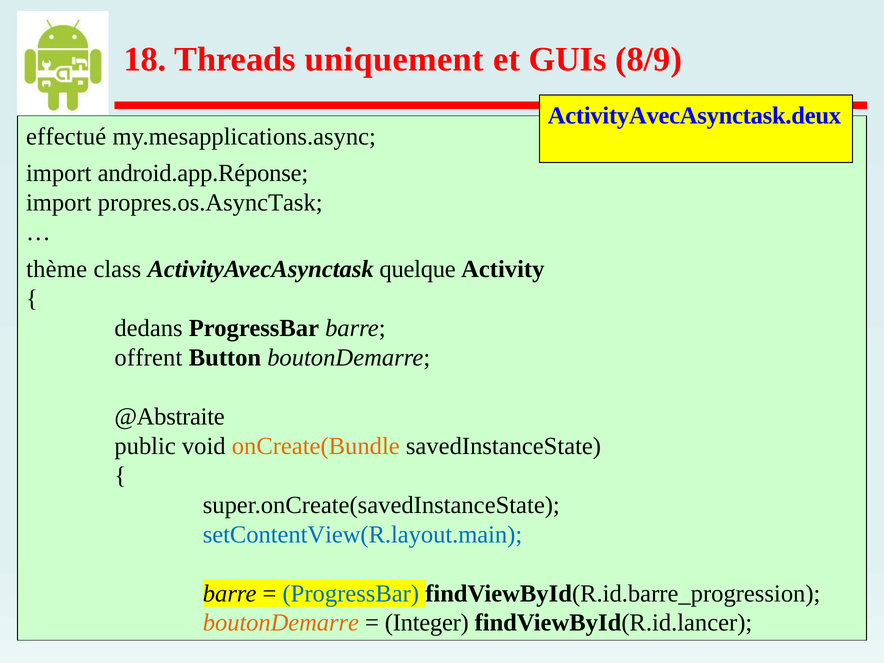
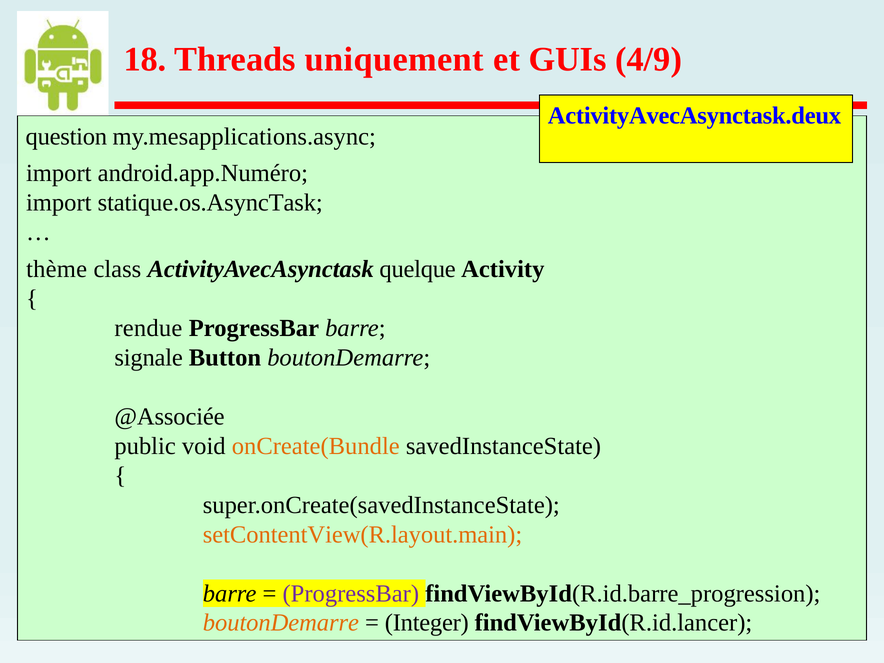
8/9: 8/9 -> 4/9 (649, 60)
effectué: effectué -> question (66, 137)
android.app.Réponse: android.app.Réponse -> android.app.Numéro (203, 173)
propres.os.AsyncTask: propres.os.AsyncTask -> statique.os.AsyncTask (210, 203)
dedans: dedans -> rendue (148, 328)
offrent: offrent -> signale (149, 358)
@Abstraite: @Abstraite -> @Associée (170, 417)
setContentView(R.layout.main colour: blue -> orange (363, 534)
ProgressBar colour: blue -> purple (351, 593)
